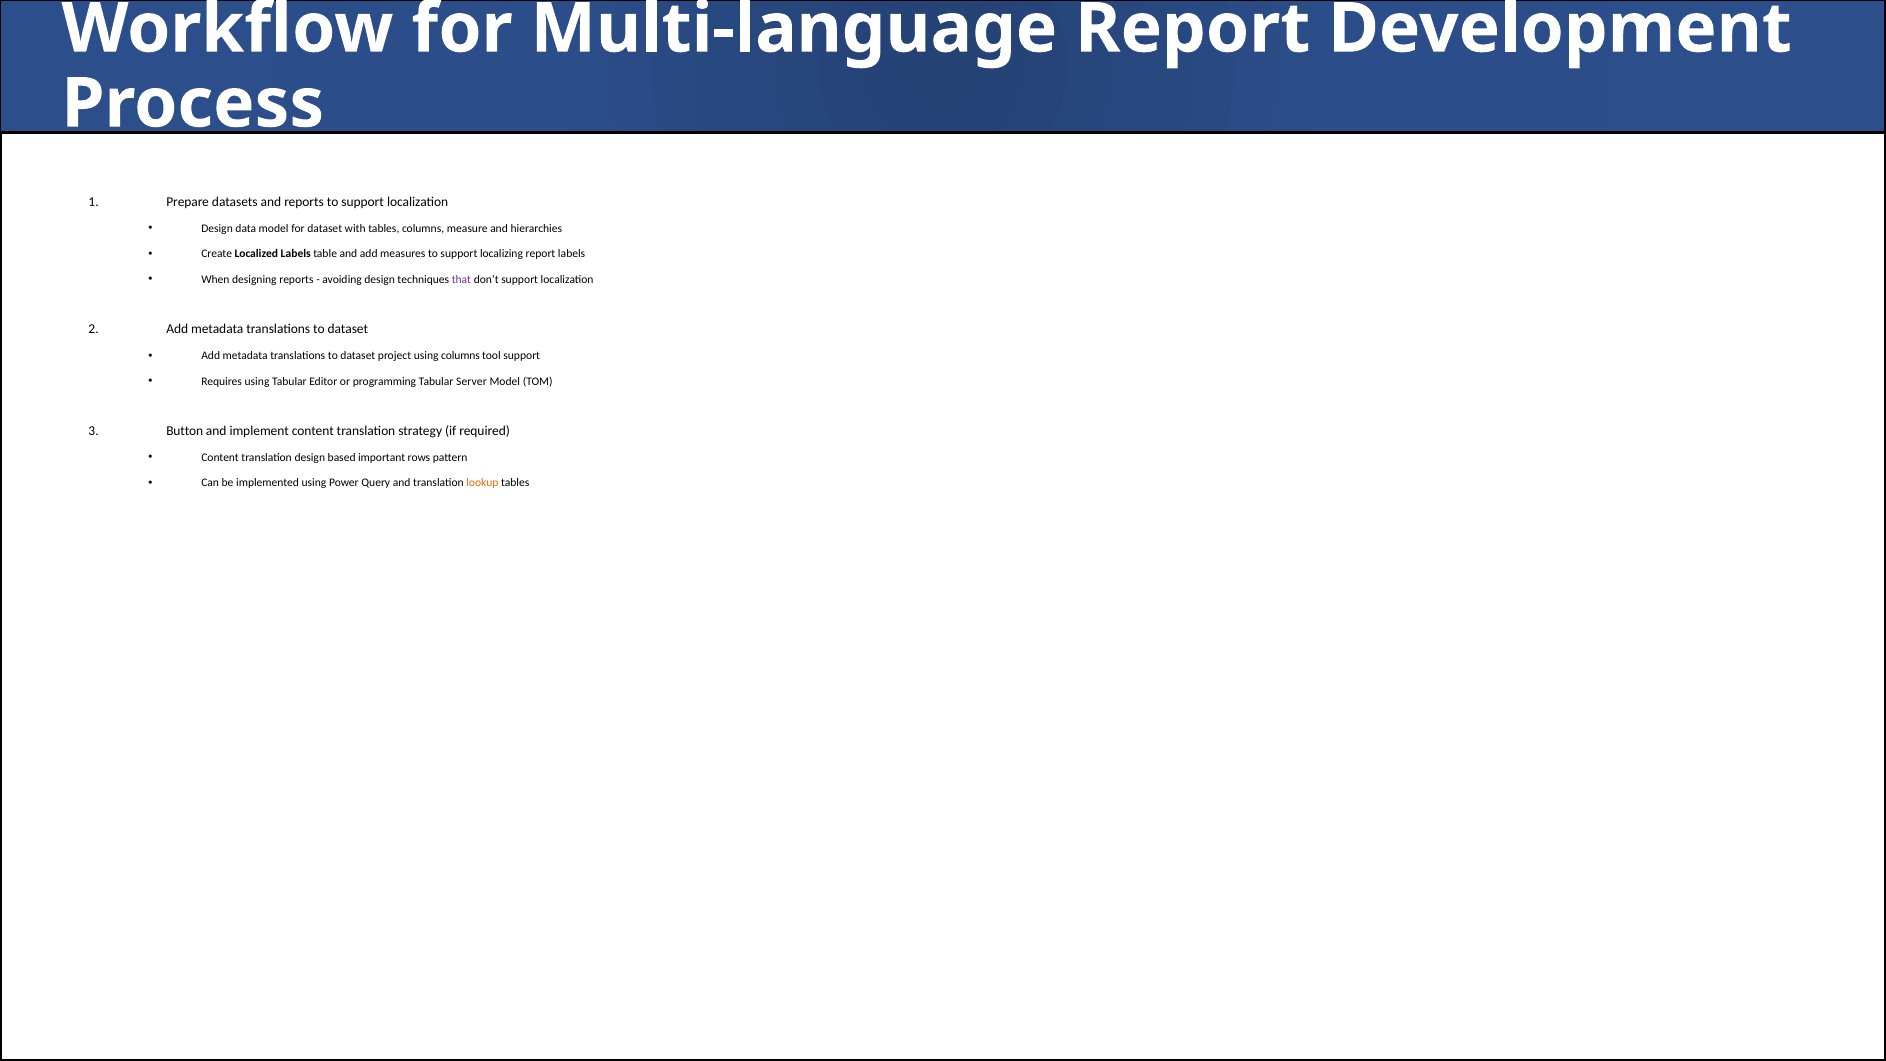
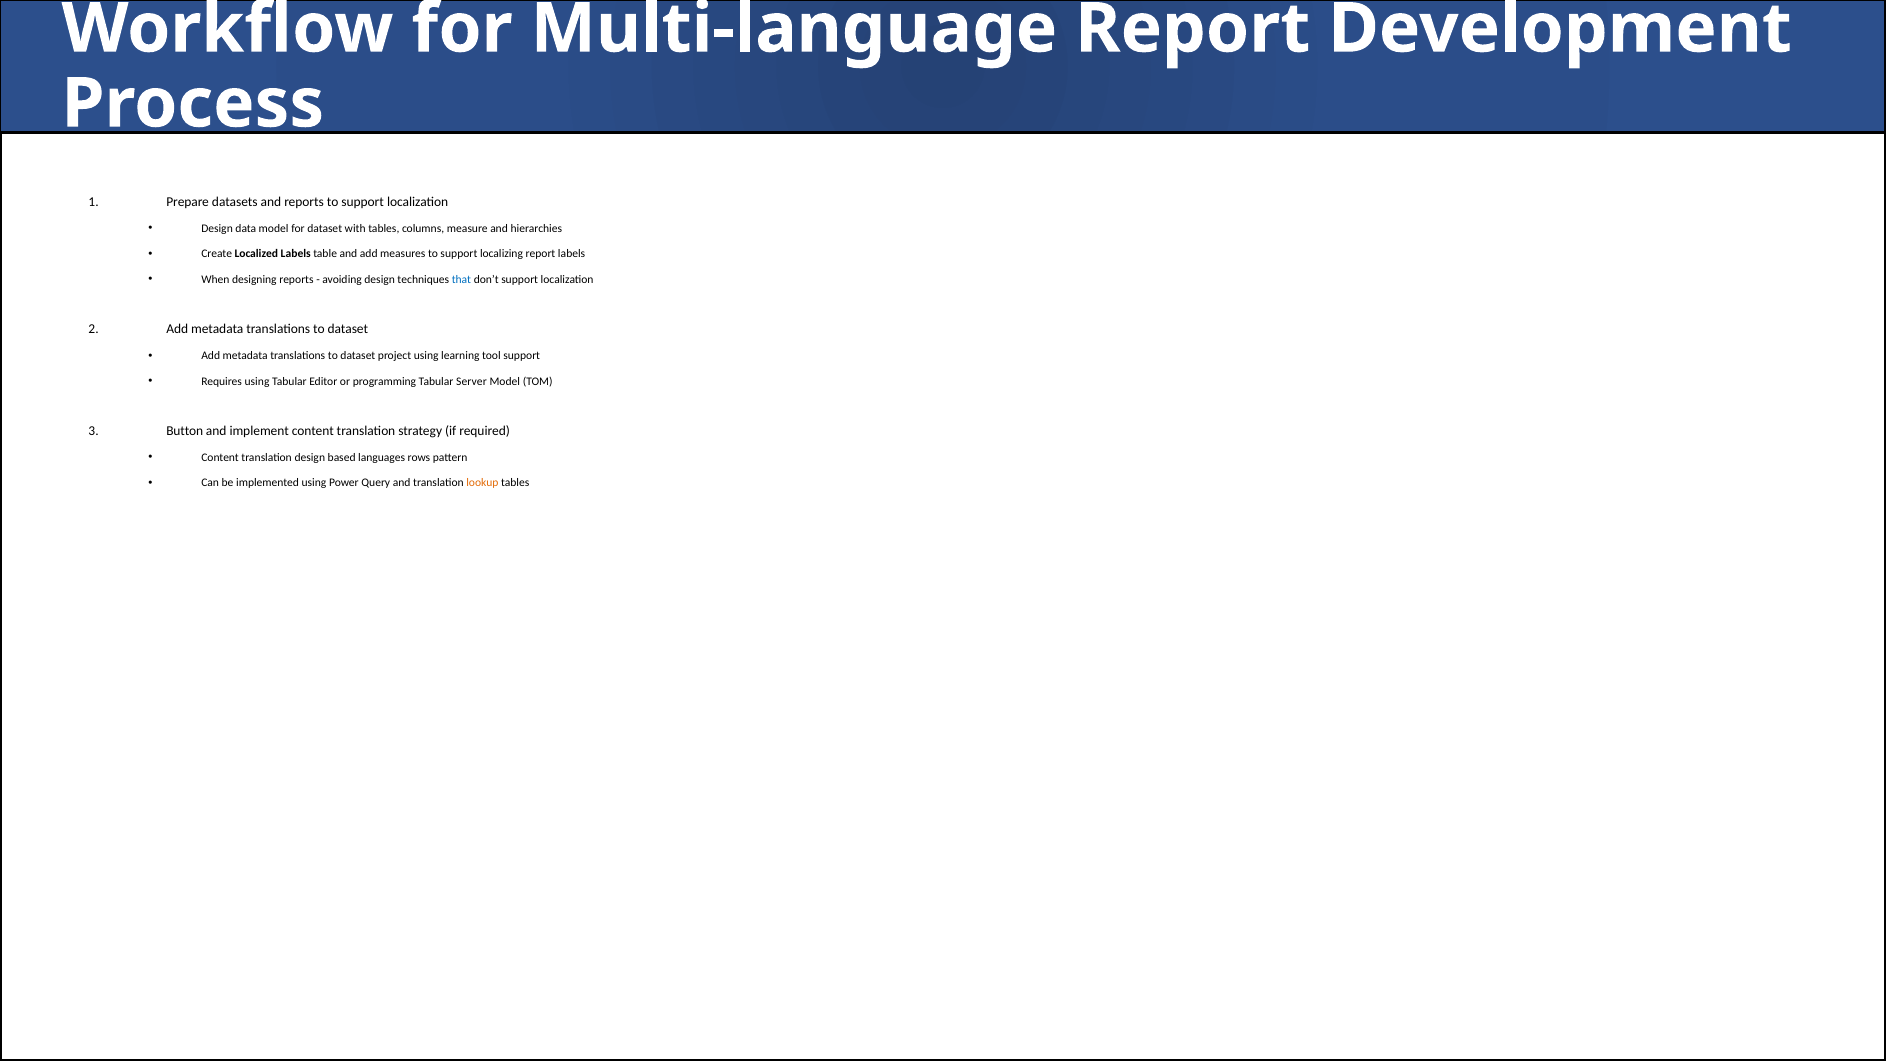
that colour: purple -> blue (461, 279)
using columns: columns -> learning (460, 356)
important: important -> languages (382, 457)
